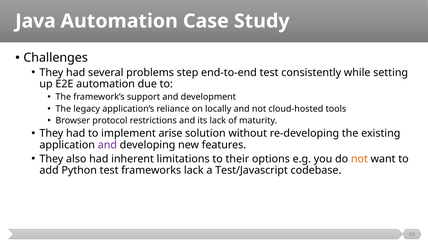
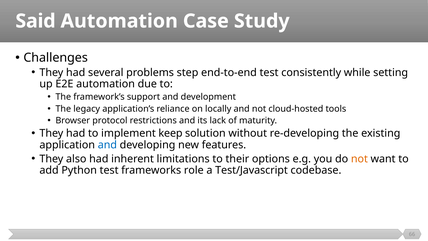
Java: Java -> Said (35, 21)
arise: arise -> keep (170, 133)
and colour: purple -> blue (107, 145)
frameworks lack: lack -> role (194, 170)
